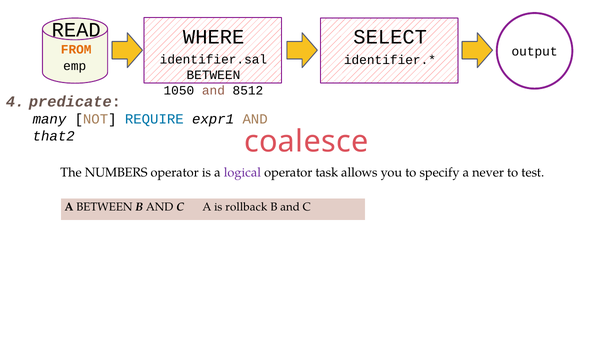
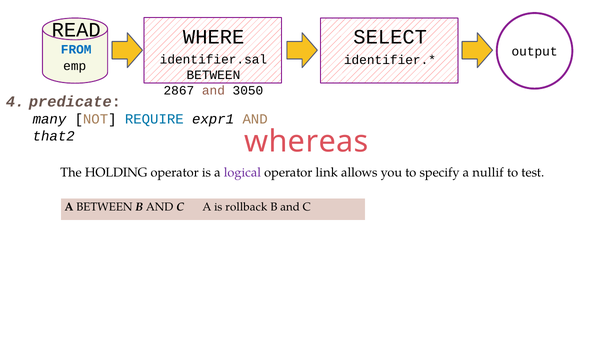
FROM colour: orange -> blue (76, 49)
1050: 1050 -> 2867 (179, 90)
8512: 8512 -> 3050 (248, 90)
coalesce: coalesce -> whereas (306, 142)
NUMBERS: NUMBERS -> HOLDING (116, 172)
task: task -> link (327, 172)
never: never -> nullif (488, 172)
